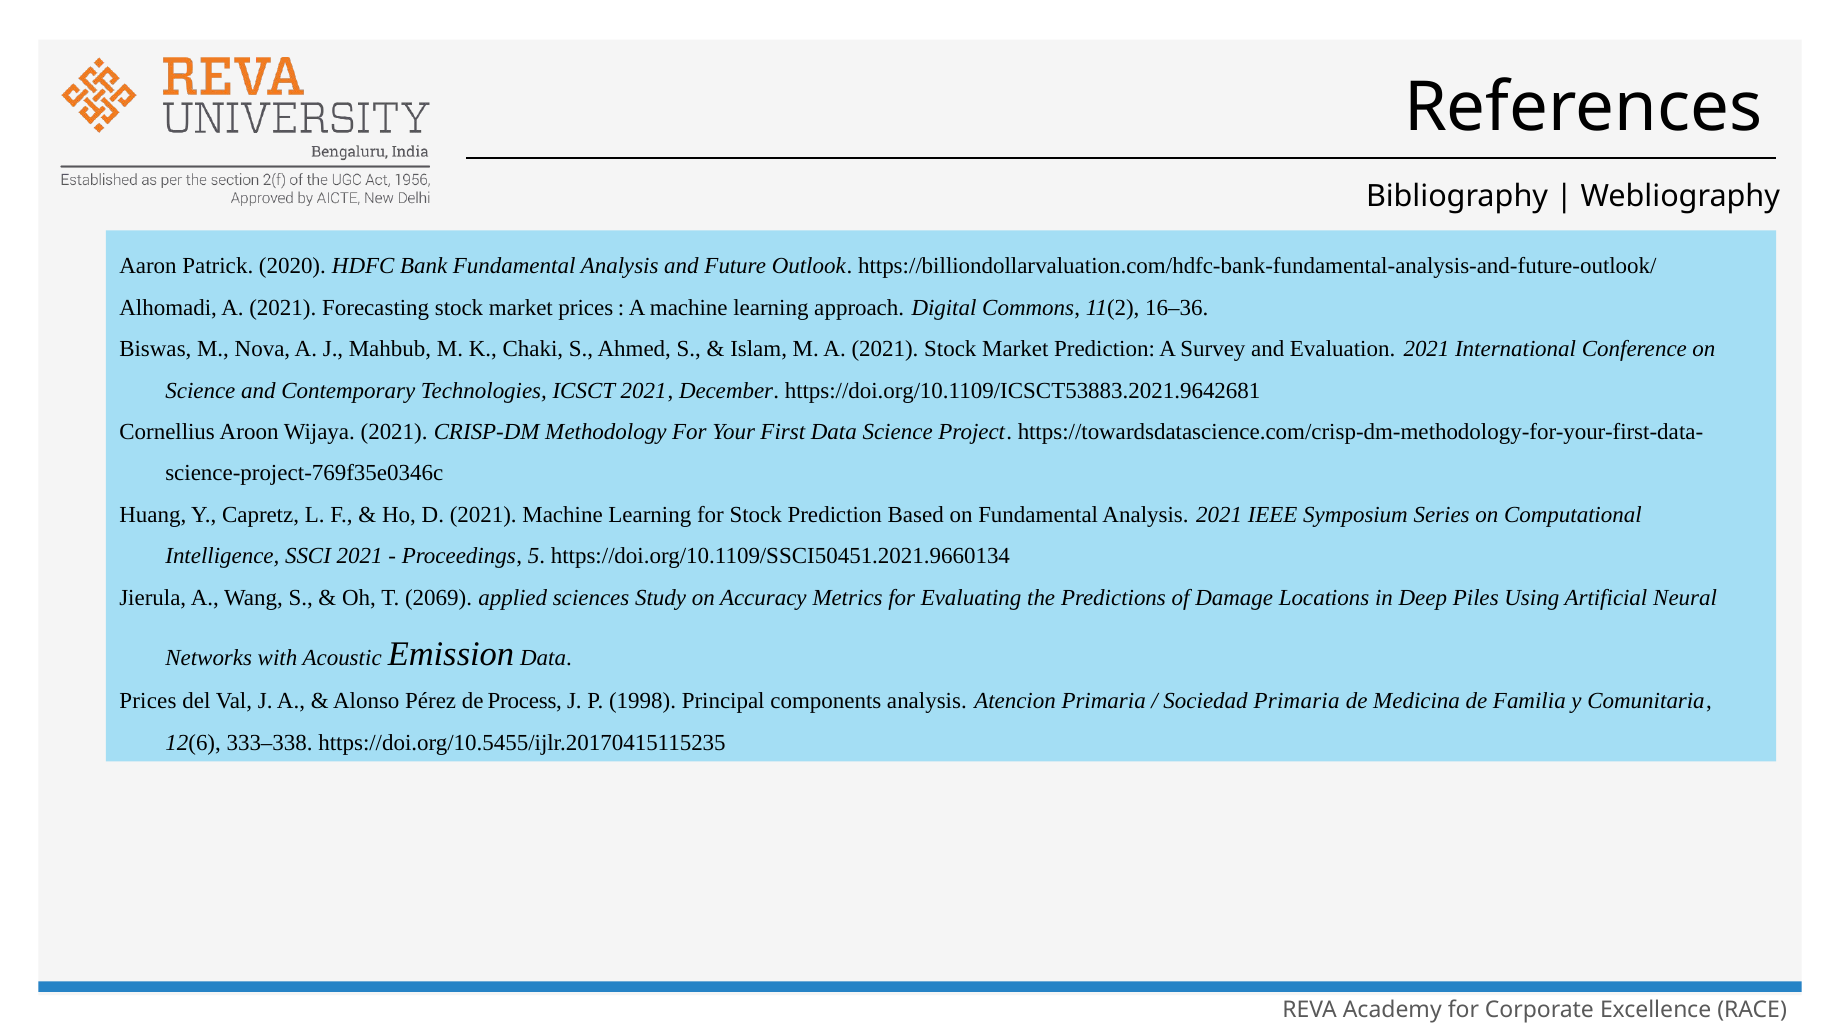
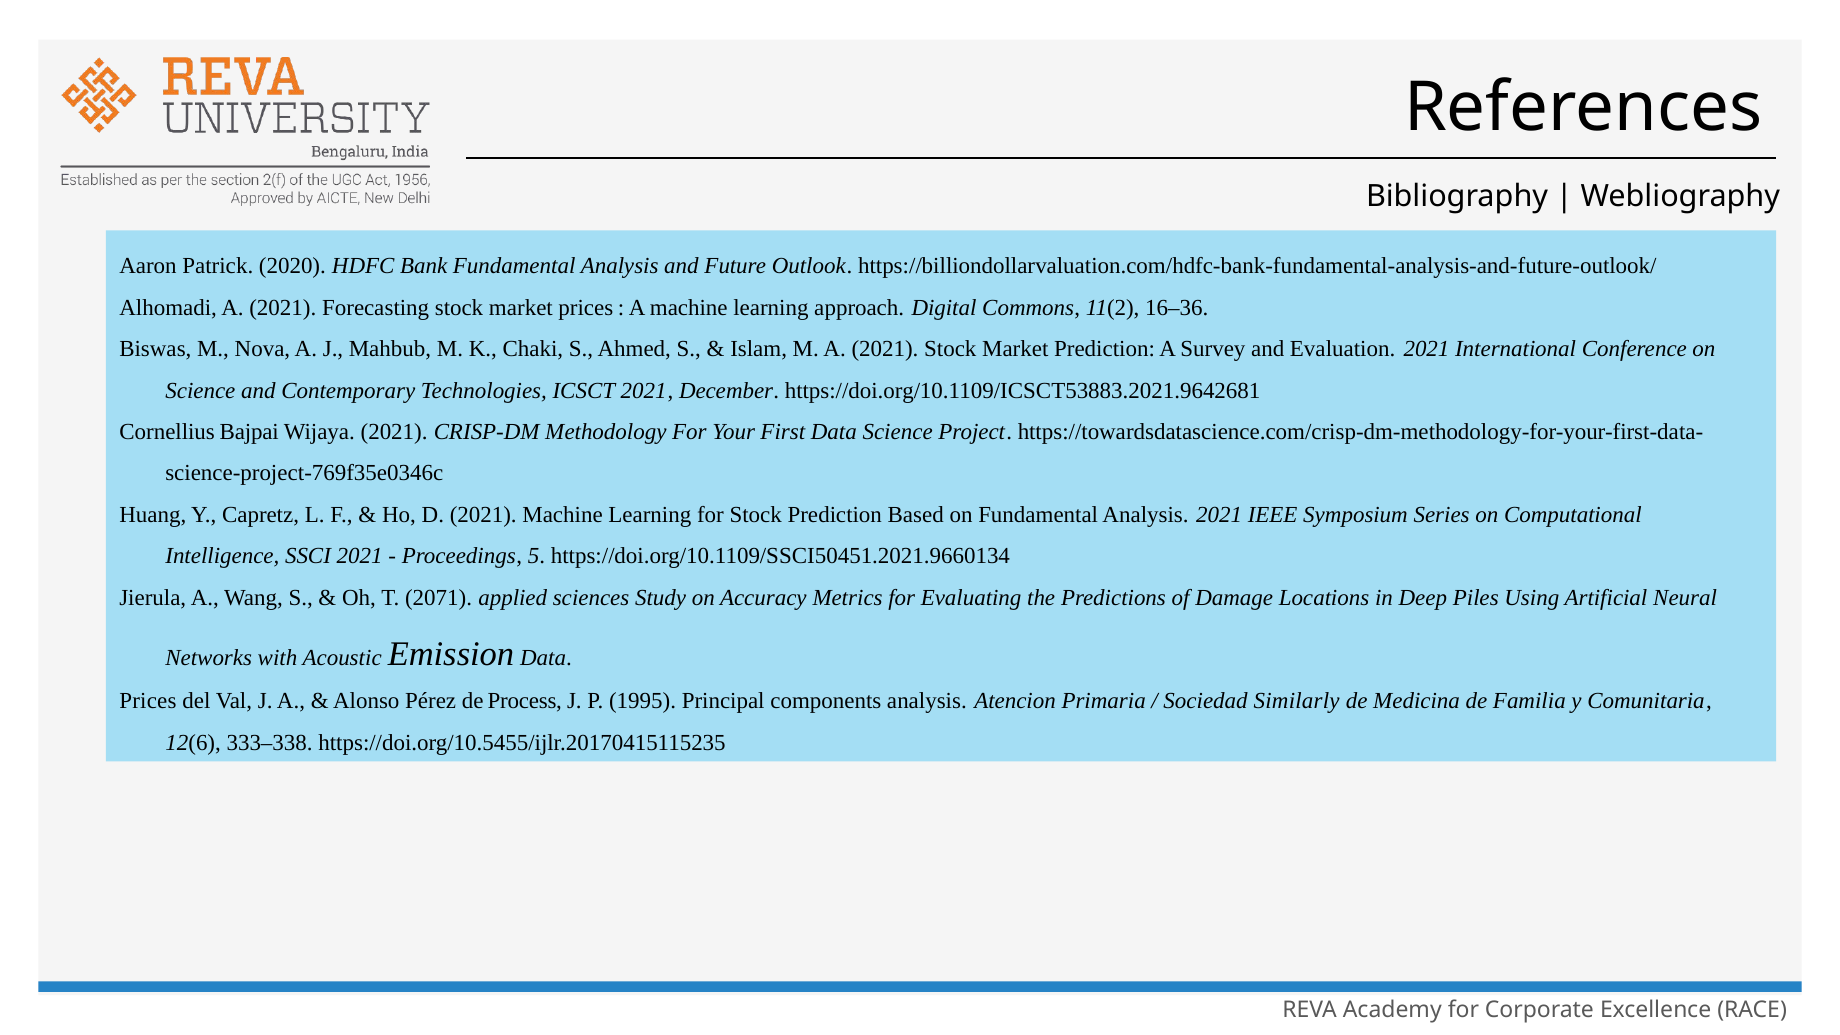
Aroon: Aroon -> Bajpai (249, 432)
2069: 2069 -> 2071 (439, 598)
1998: 1998 -> 1995 (643, 701)
Sociedad Primaria: Primaria -> Similarly (1297, 701)
